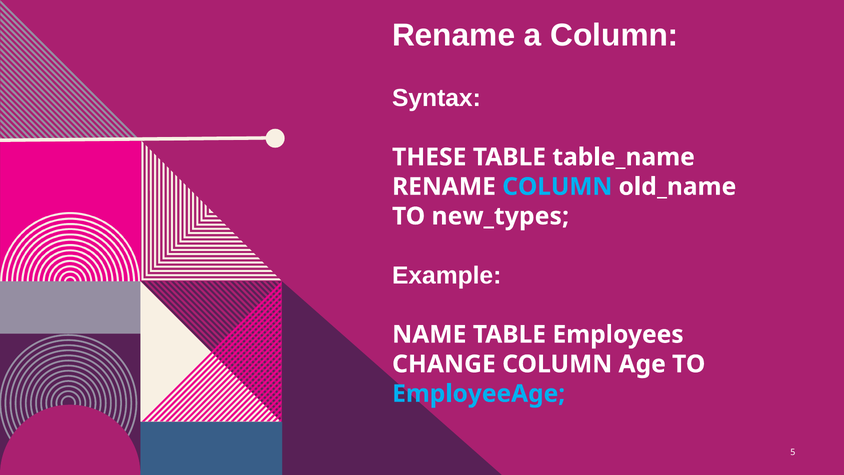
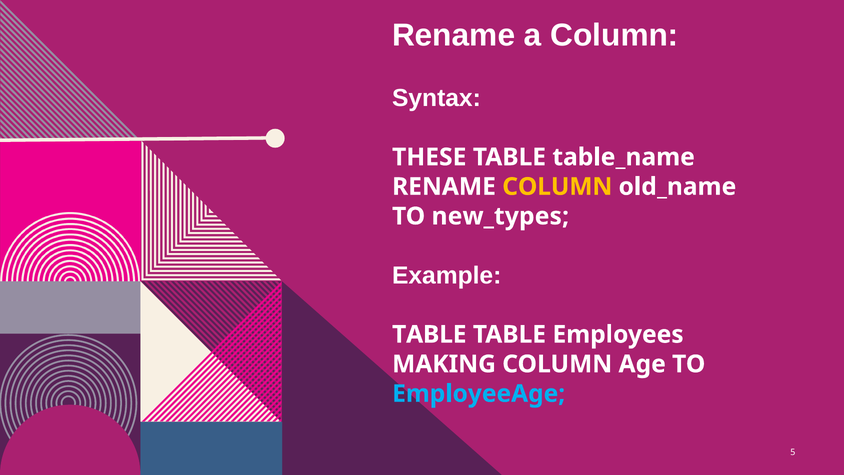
COLUMN colour: light blue -> yellow (557, 187)
NAME: NAME -> TABLE (429, 334)
CHANGE: CHANGE -> MAKING (444, 364)
